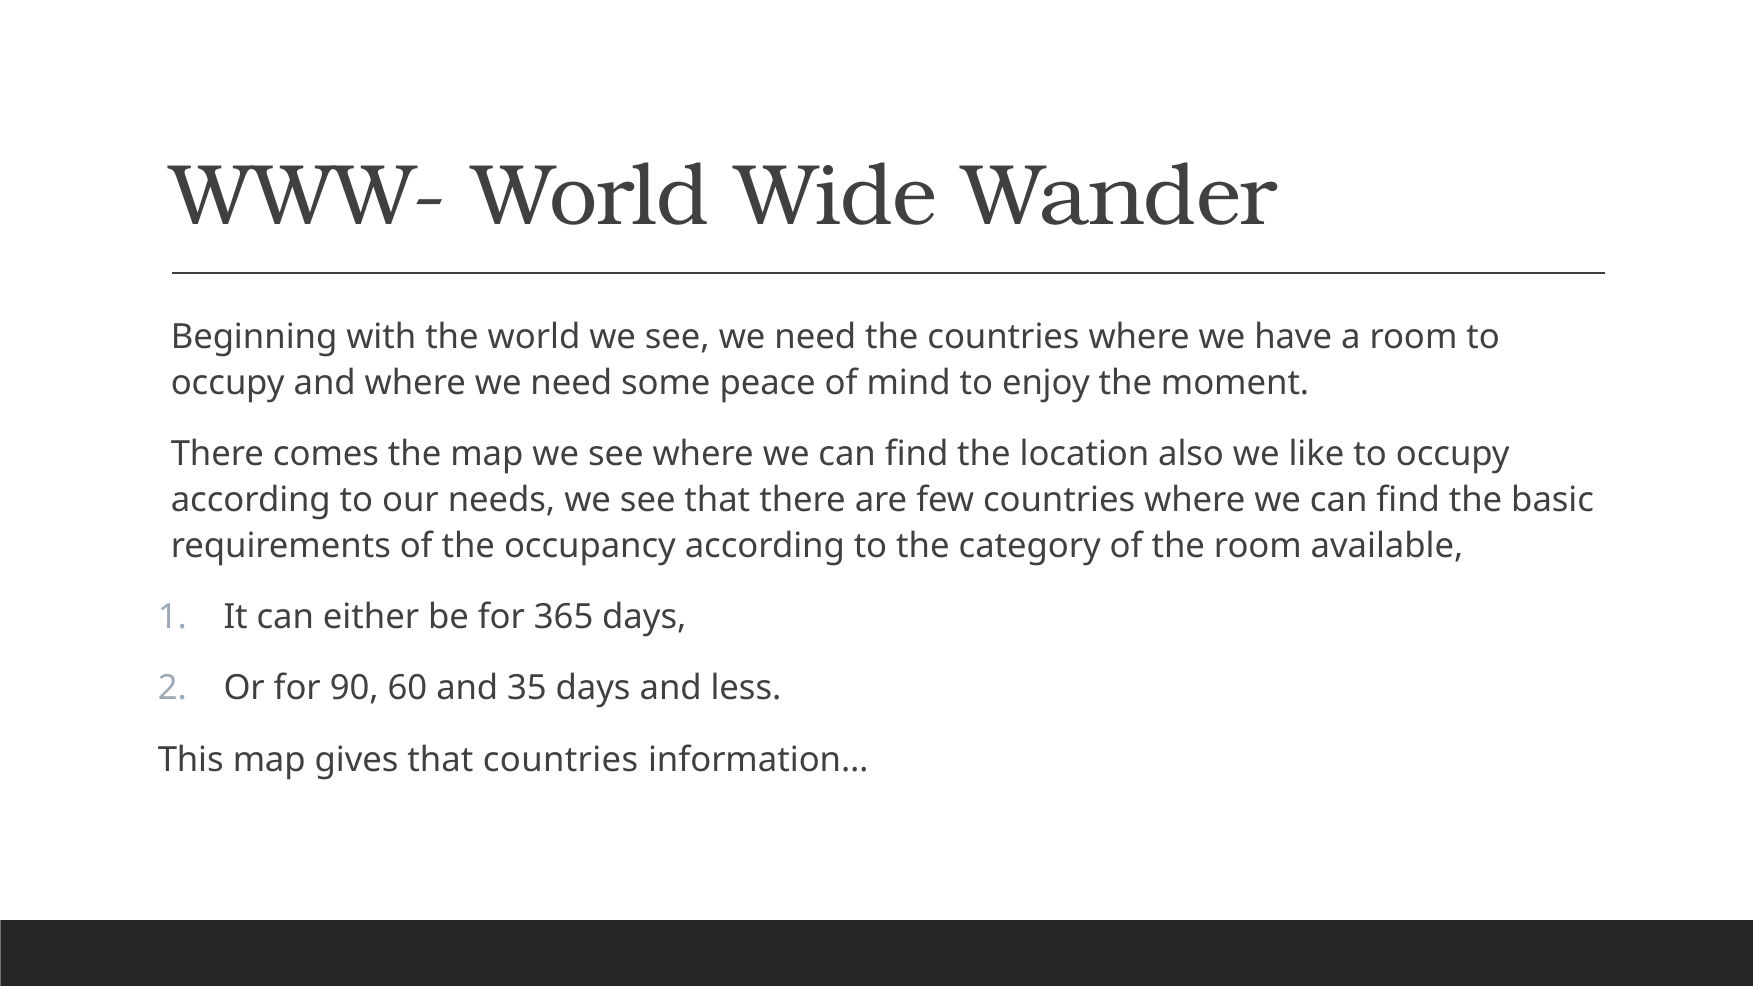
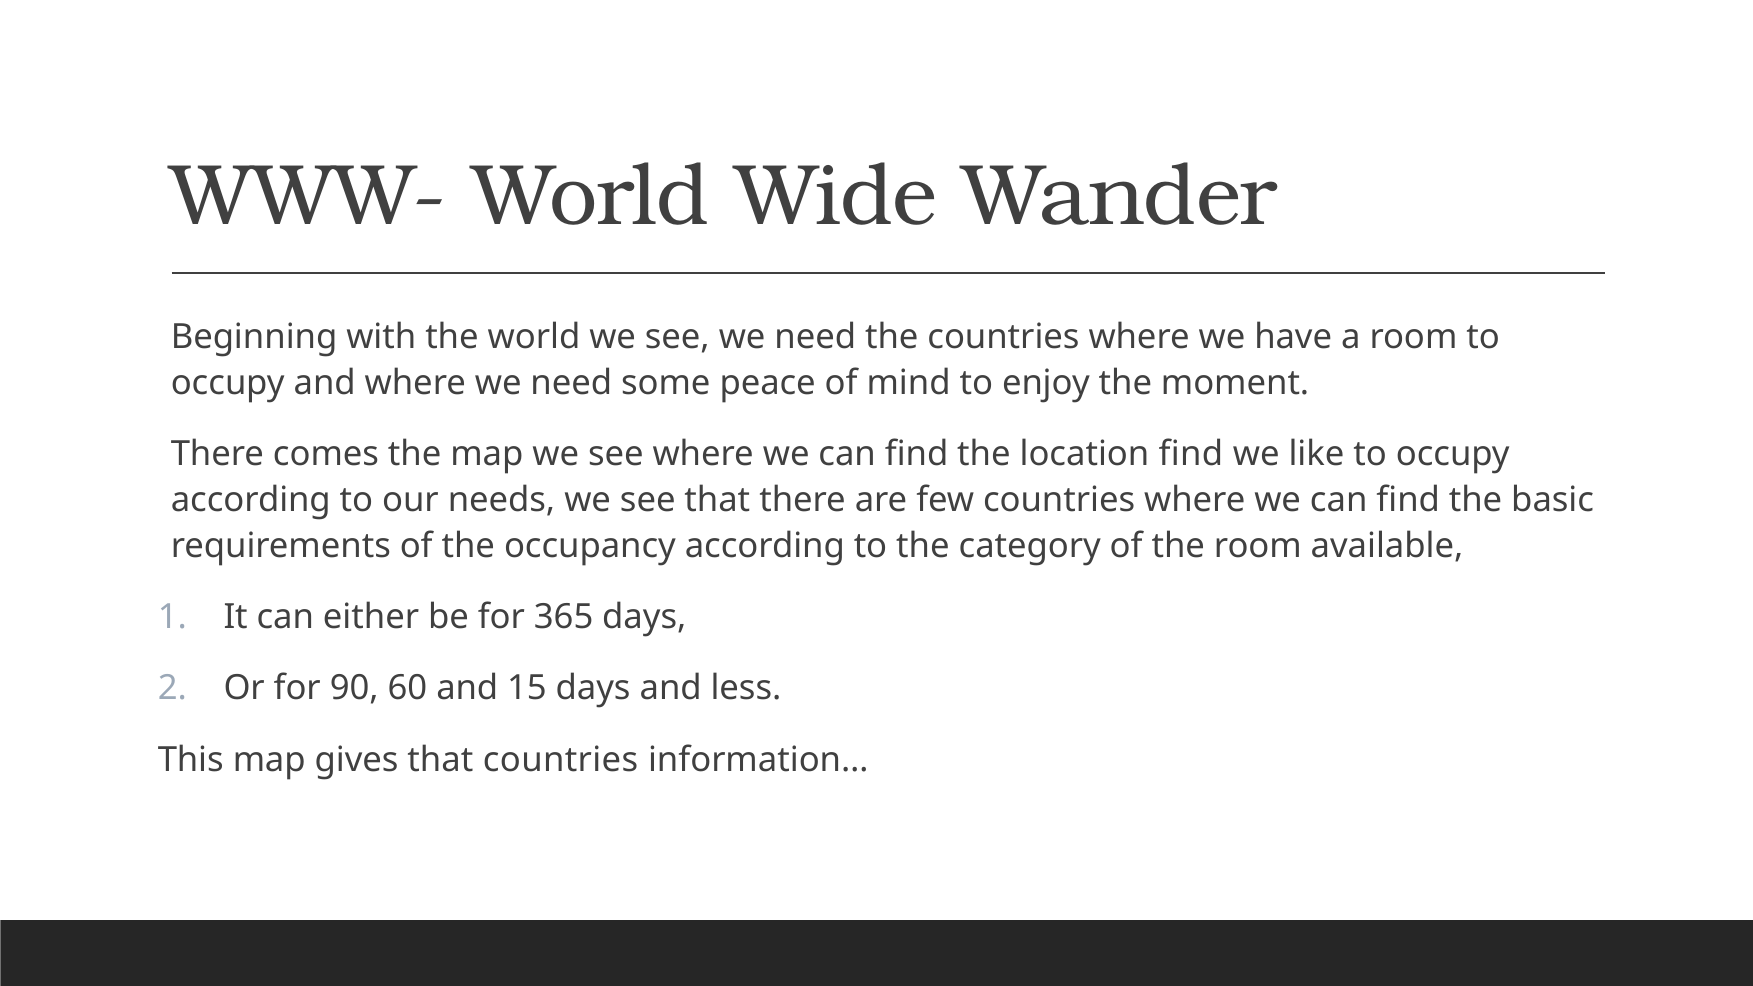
location also: also -> find (1191, 454)
35: 35 -> 15 (527, 688)
